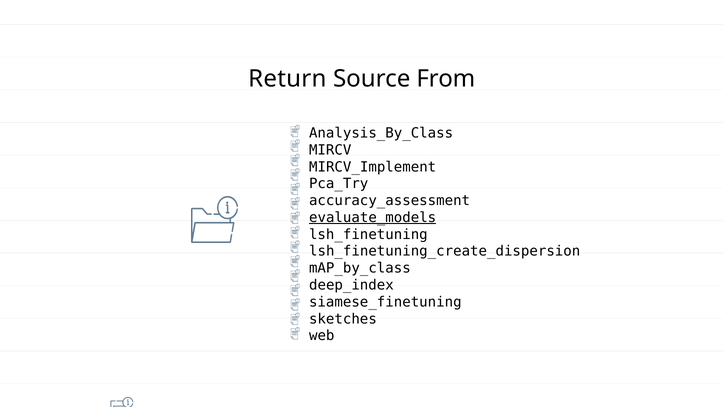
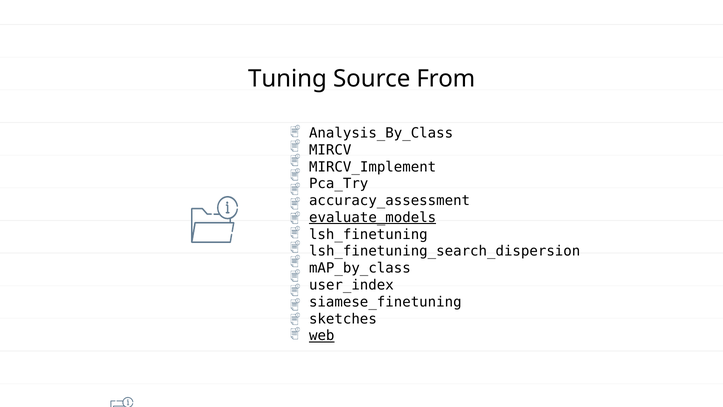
Return: Return -> Tuning (287, 79)
lsh_finetuning_create_dispersion: lsh_finetuning_create_dispersion -> lsh_finetuning_search_dispersion (445, 251)
deep_index: deep_index -> user_index (351, 285)
web underline: none -> present (322, 336)
